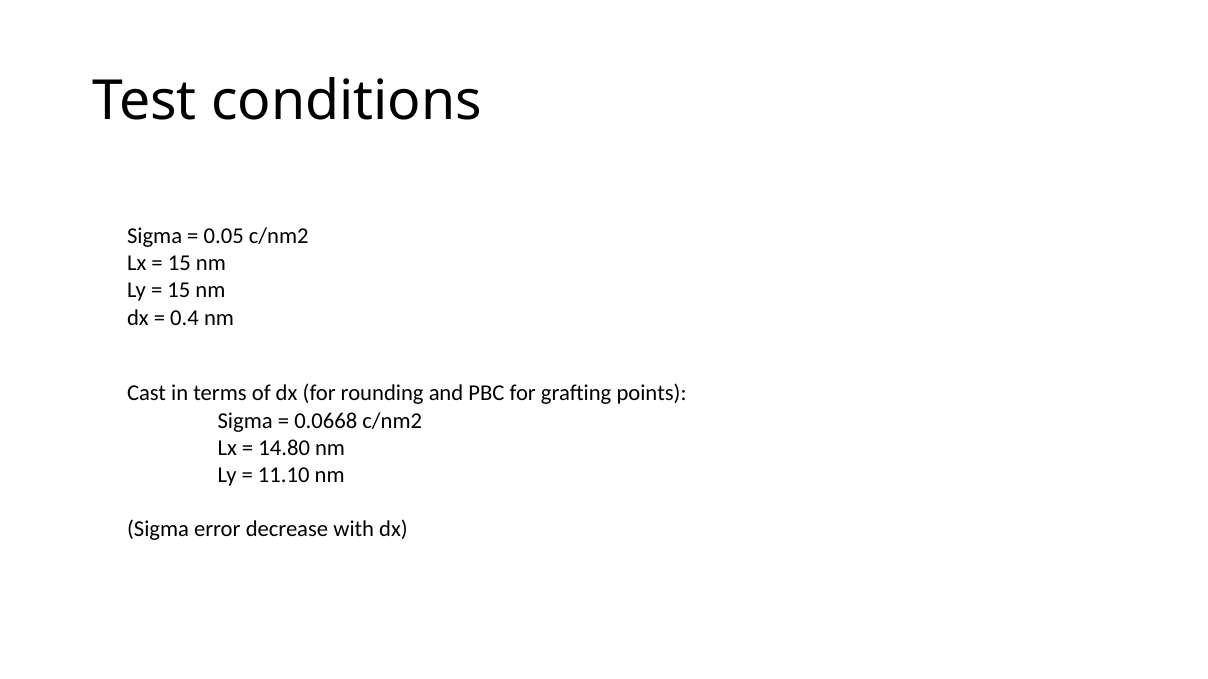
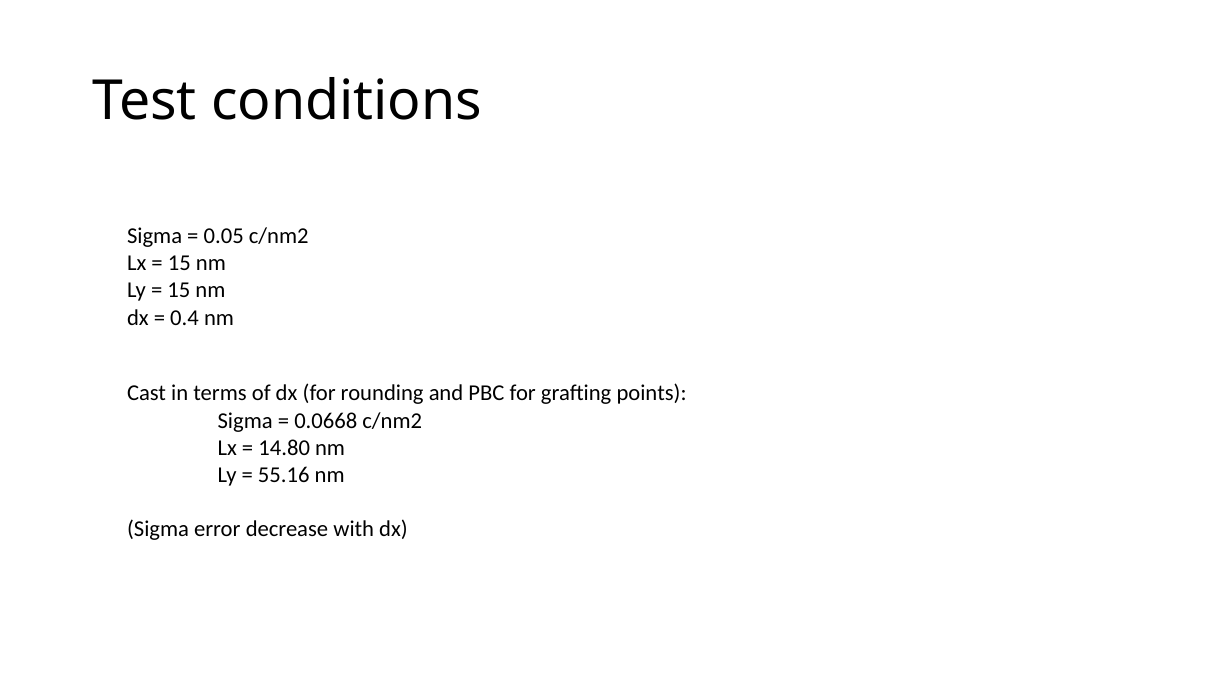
11.10: 11.10 -> 55.16 (284, 475)
